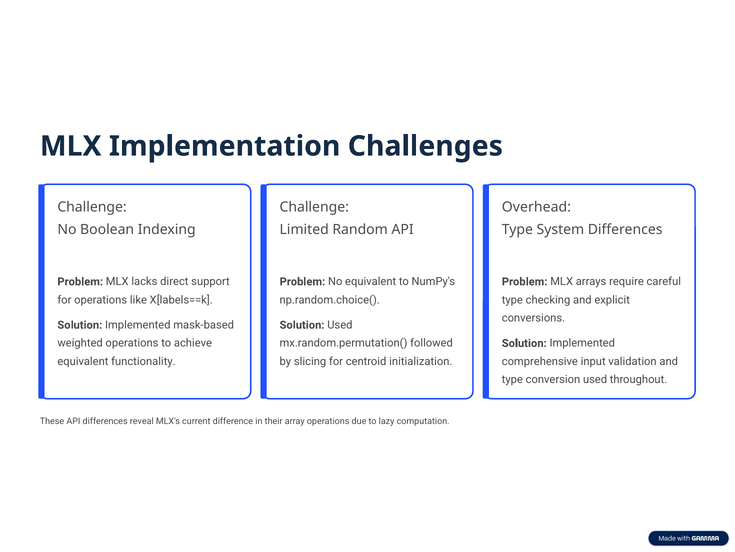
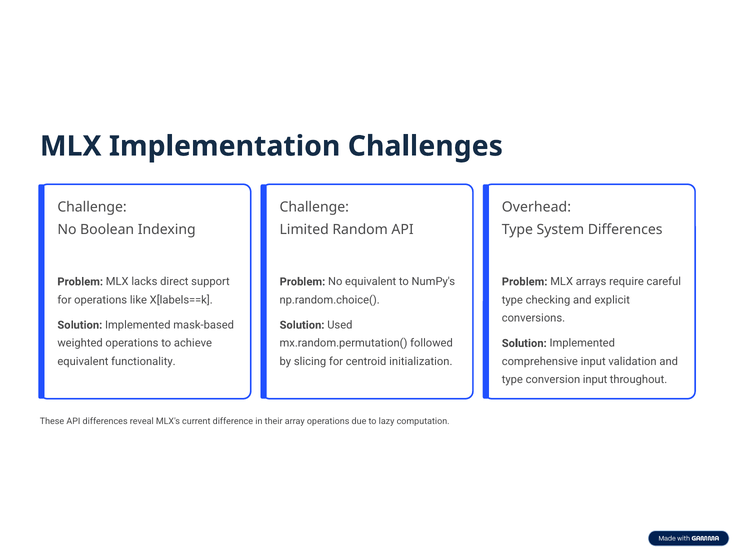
conversion used: used -> input (595, 379)
